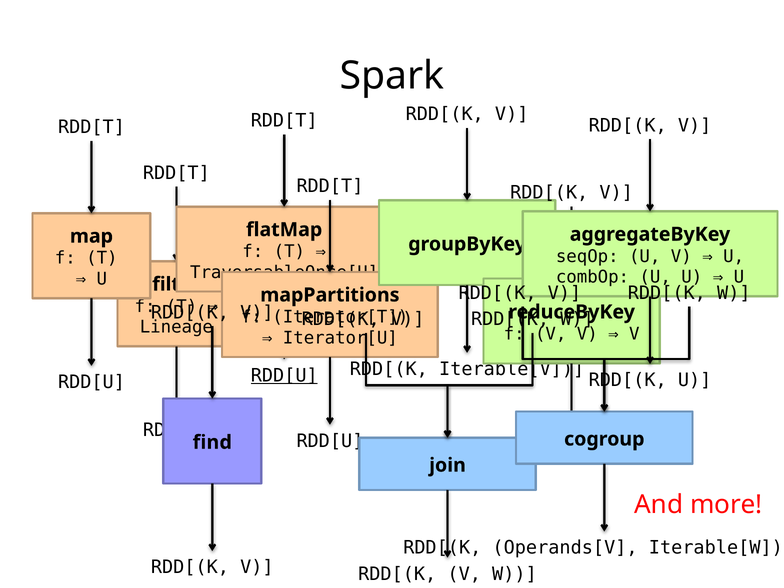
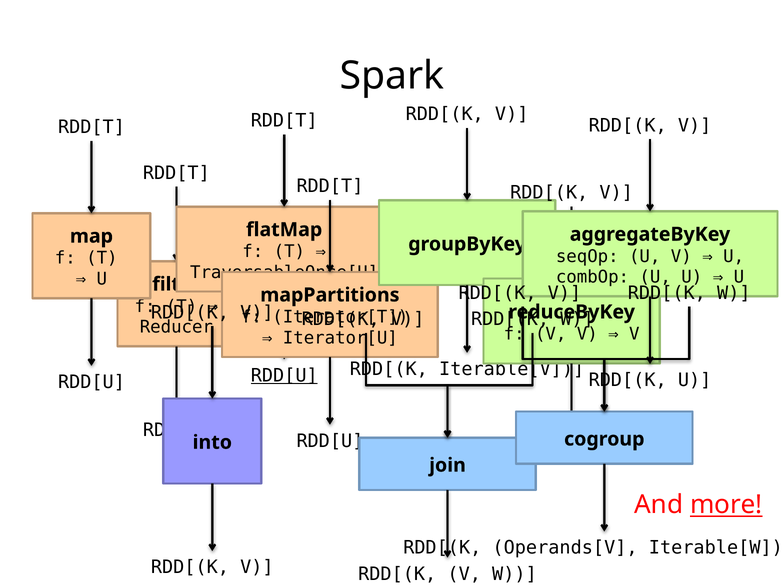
Lineage: Lineage -> Reducer (176, 327)
find: find -> into (212, 442)
more underline: none -> present (726, 505)
